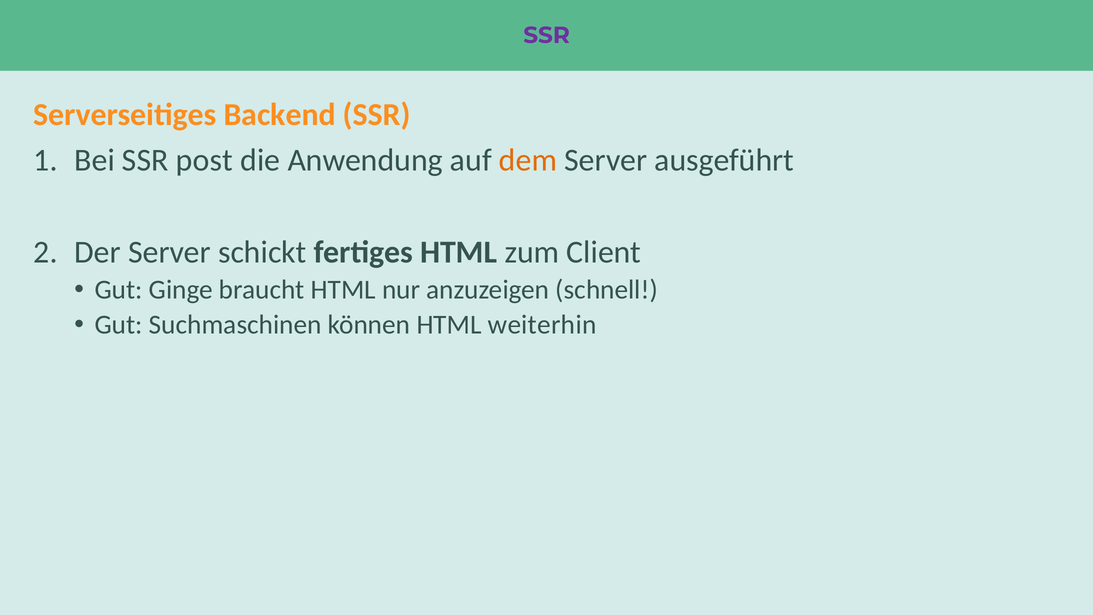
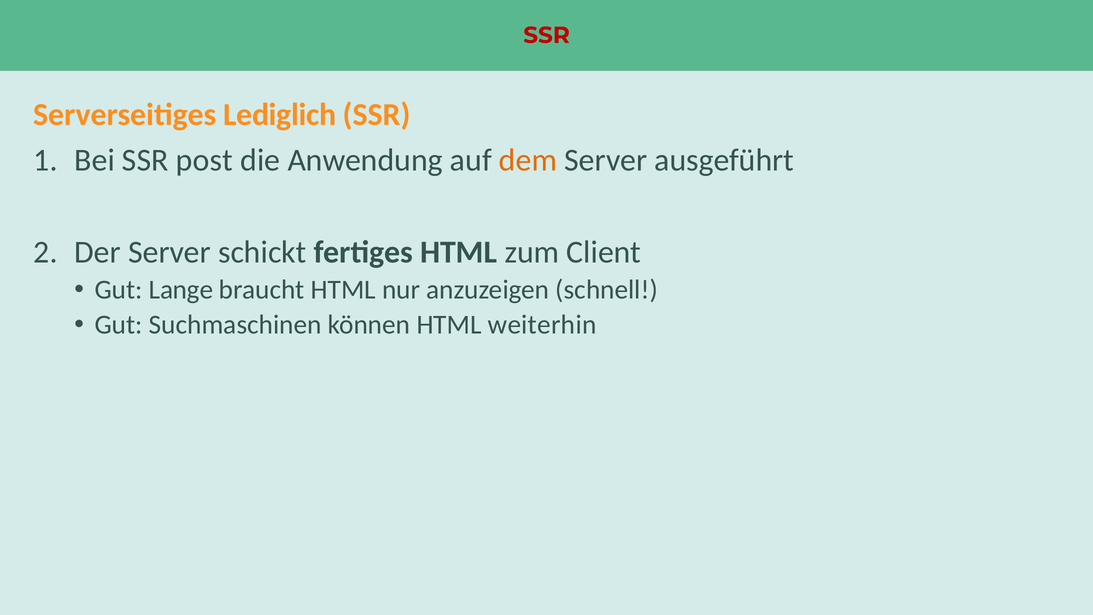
SSR colour: purple -> red (547, 35)
Backend: Backend -> Lediglich (280, 114)
Ginge: Ginge -> Lange (181, 290)
